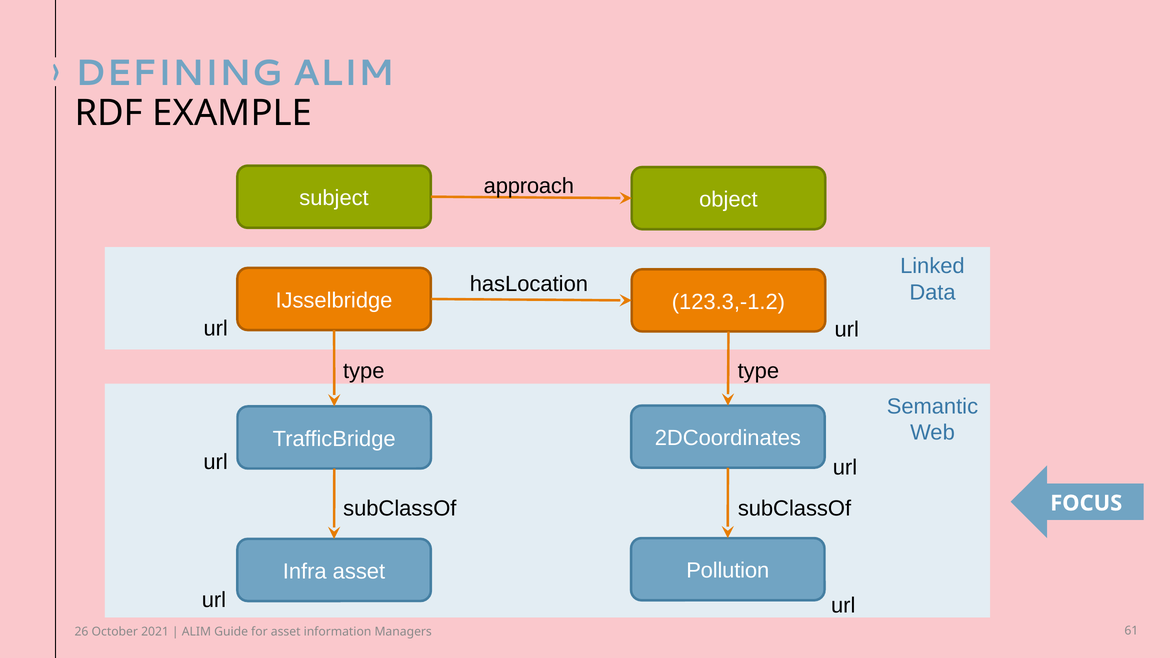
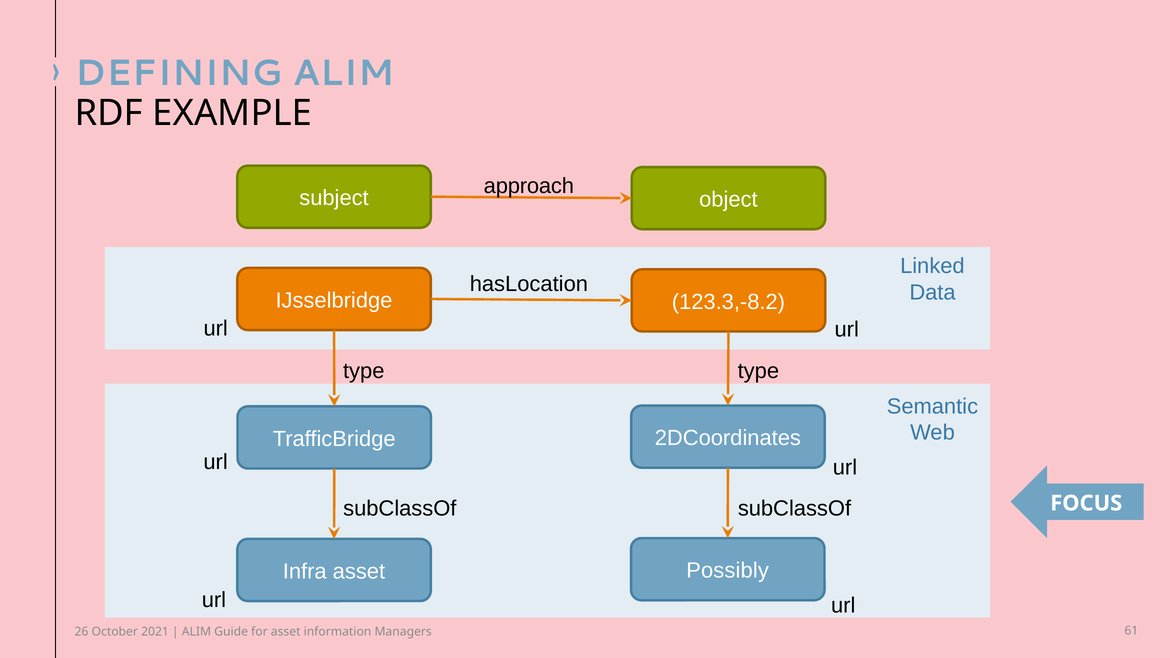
123.3,-1.2: 123.3,-1.2 -> 123.3,-8.2 (728, 302)
Pollution: Pollution -> Possibly (728, 571)
